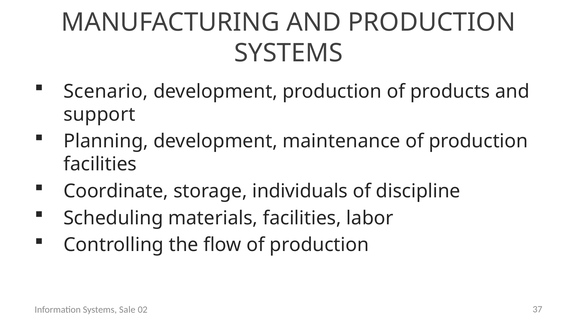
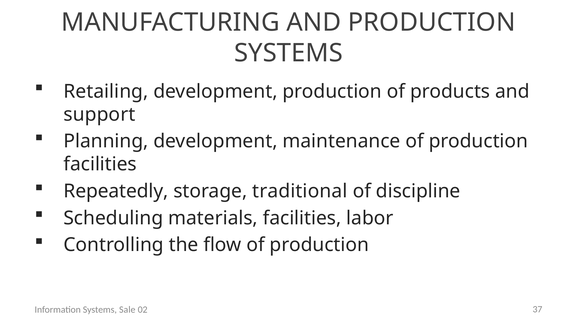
Scenario: Scenario -> Retailing (106, 92)
Coordinate: Coordinate -> Repeatedly (116, 192)
individuals: individuals -> traditional (300, 192)
